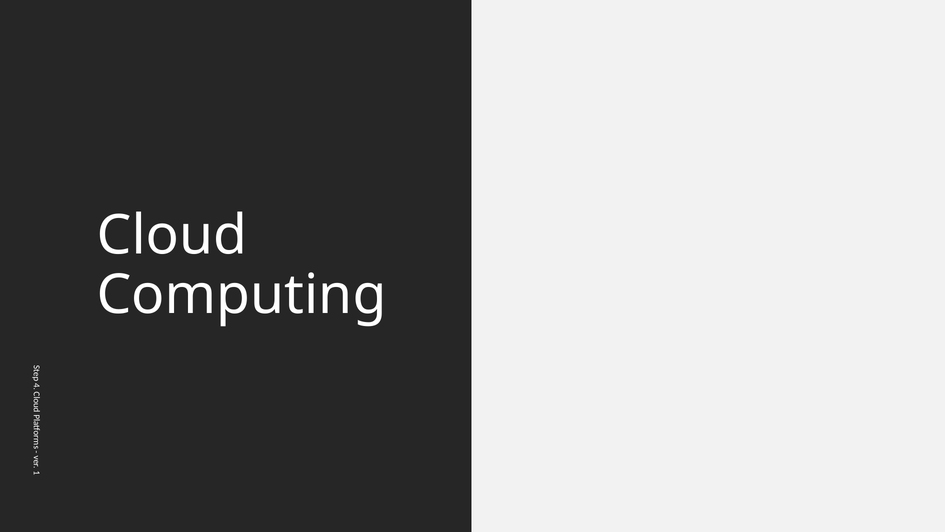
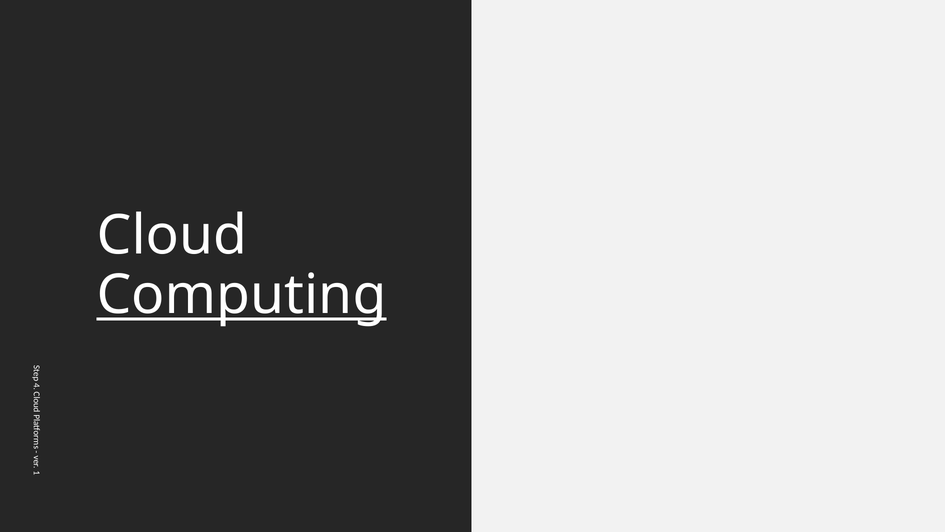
Computing underline: none -> present (242, 295)
